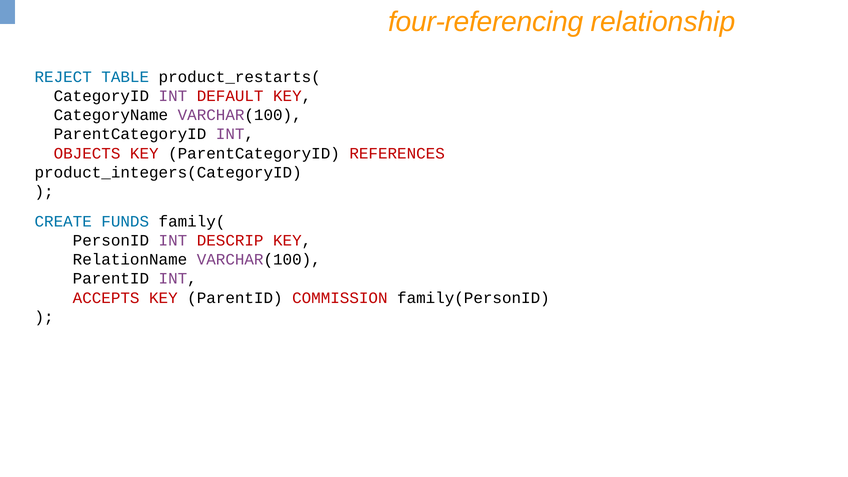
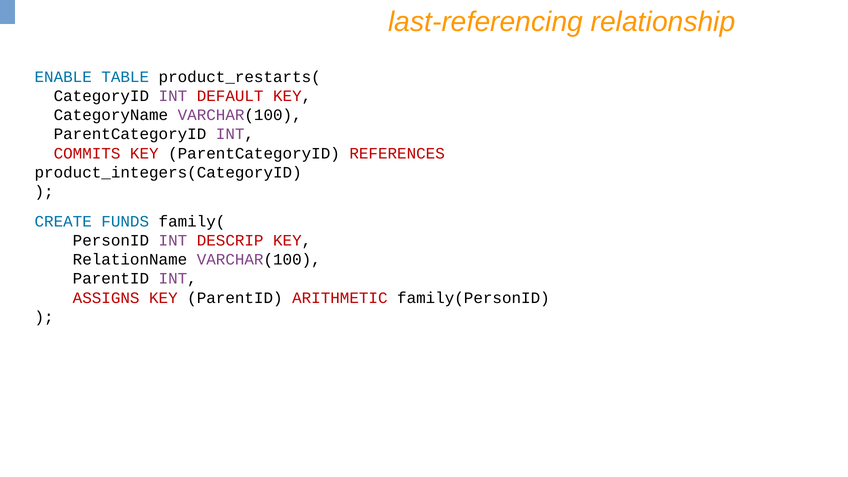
four-referencing: four-referencing -> last-referencing (486, 22)
REJECT: REJECT -> ENABLE (63, 77)
OBJECTS: OBJECTS -> COMMITS (87, 153)
ACCEPTS: ACCEPTS -> ASSIGNS (106, 298)
COMMISSION: COMMISSION -> ARITHMETIC (340, 298)
